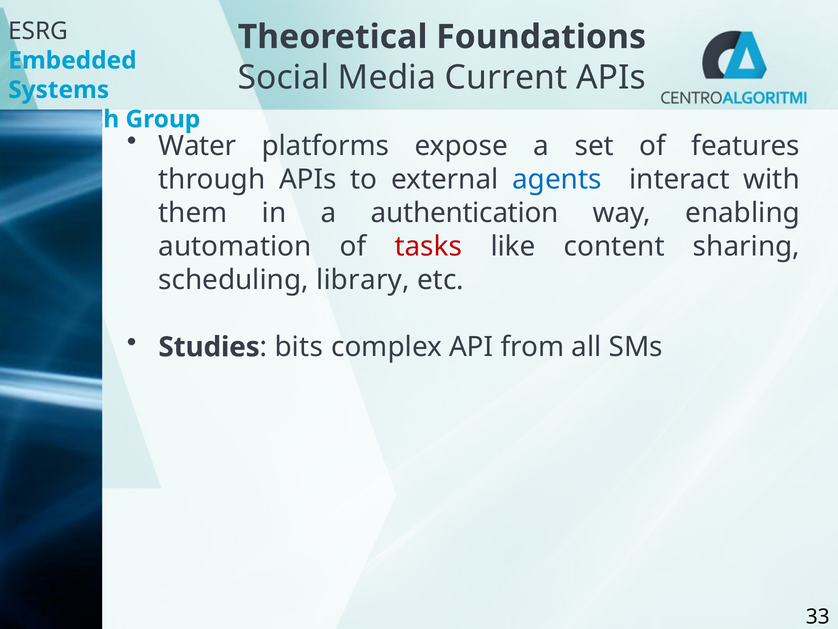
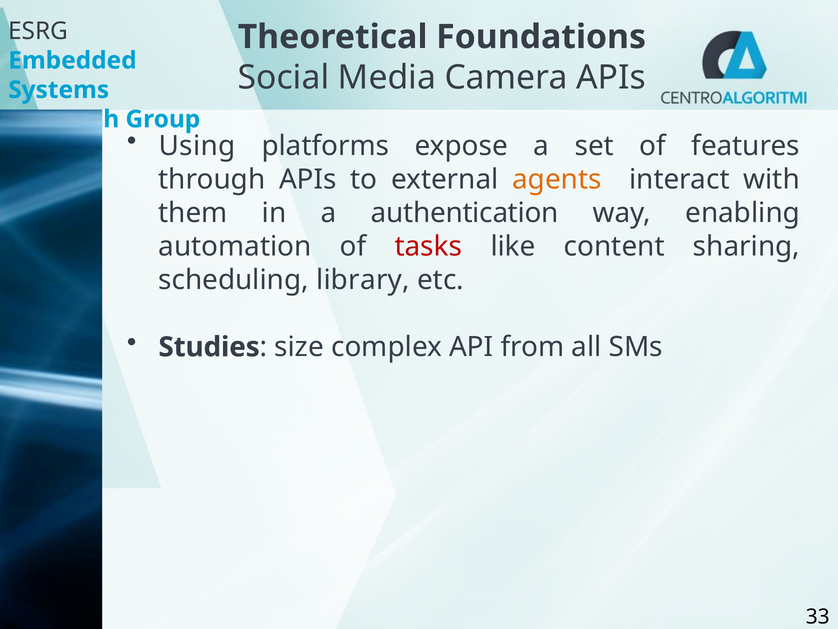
Current: Current -> Camera (506, 77)
Water: Water -> Using (197, 146)
agents colour: blue -> orange (557, 179)
bits: bits -> size (299, 347)
